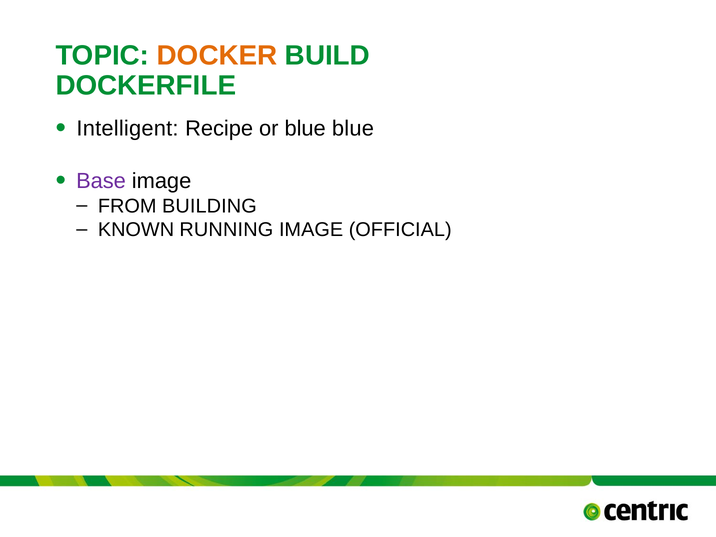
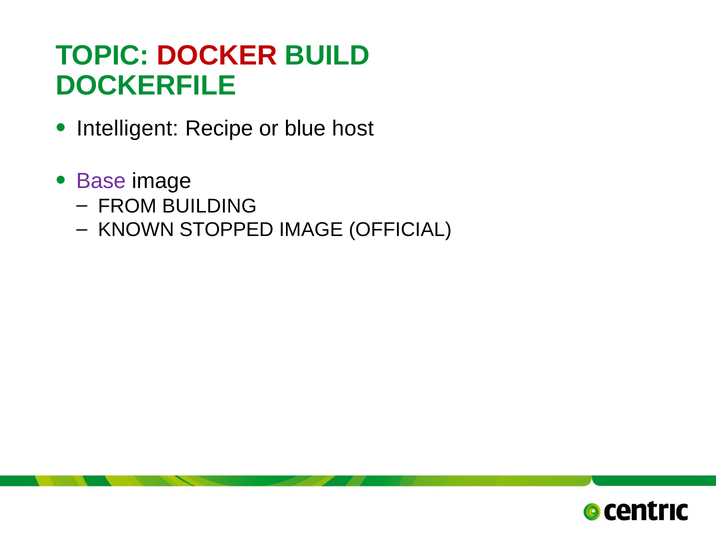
DOCKER colour: orange -> red (217, 56)
blue blue: blue -> host (353, 129)
RUNNING: RUNNING -> STOPPED (226, 230)
